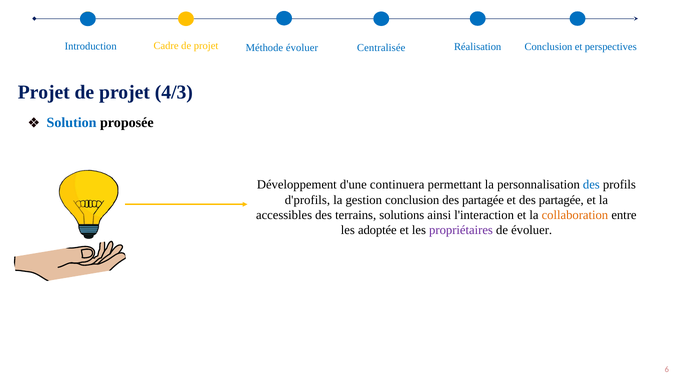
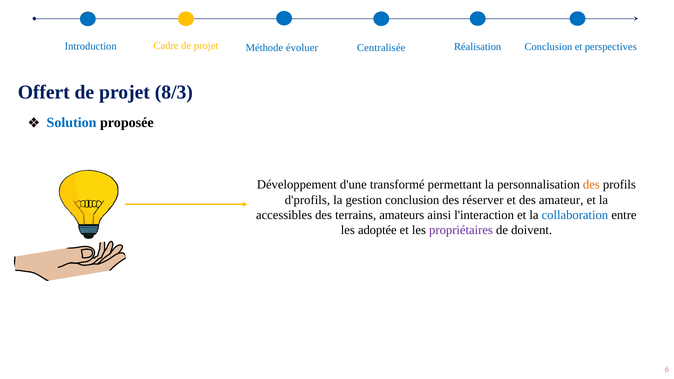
Projet: Projet -> Offert (44, 93)
4/3: 4/3 -> 8/3 (174, 93)
continuera: continuera -> transformé (397, 185)
des colour: blue -> orange (591, 185)
partagée: partagée -> réserver (483, 200)
et des partagée: partagée -> amateur (561, 200)
solutions: solutions -> amateurs (402, 215)
collaboration colour: orange -> blue (575, 215)
de évoluer: évoluer -> doivent (532, 230)
